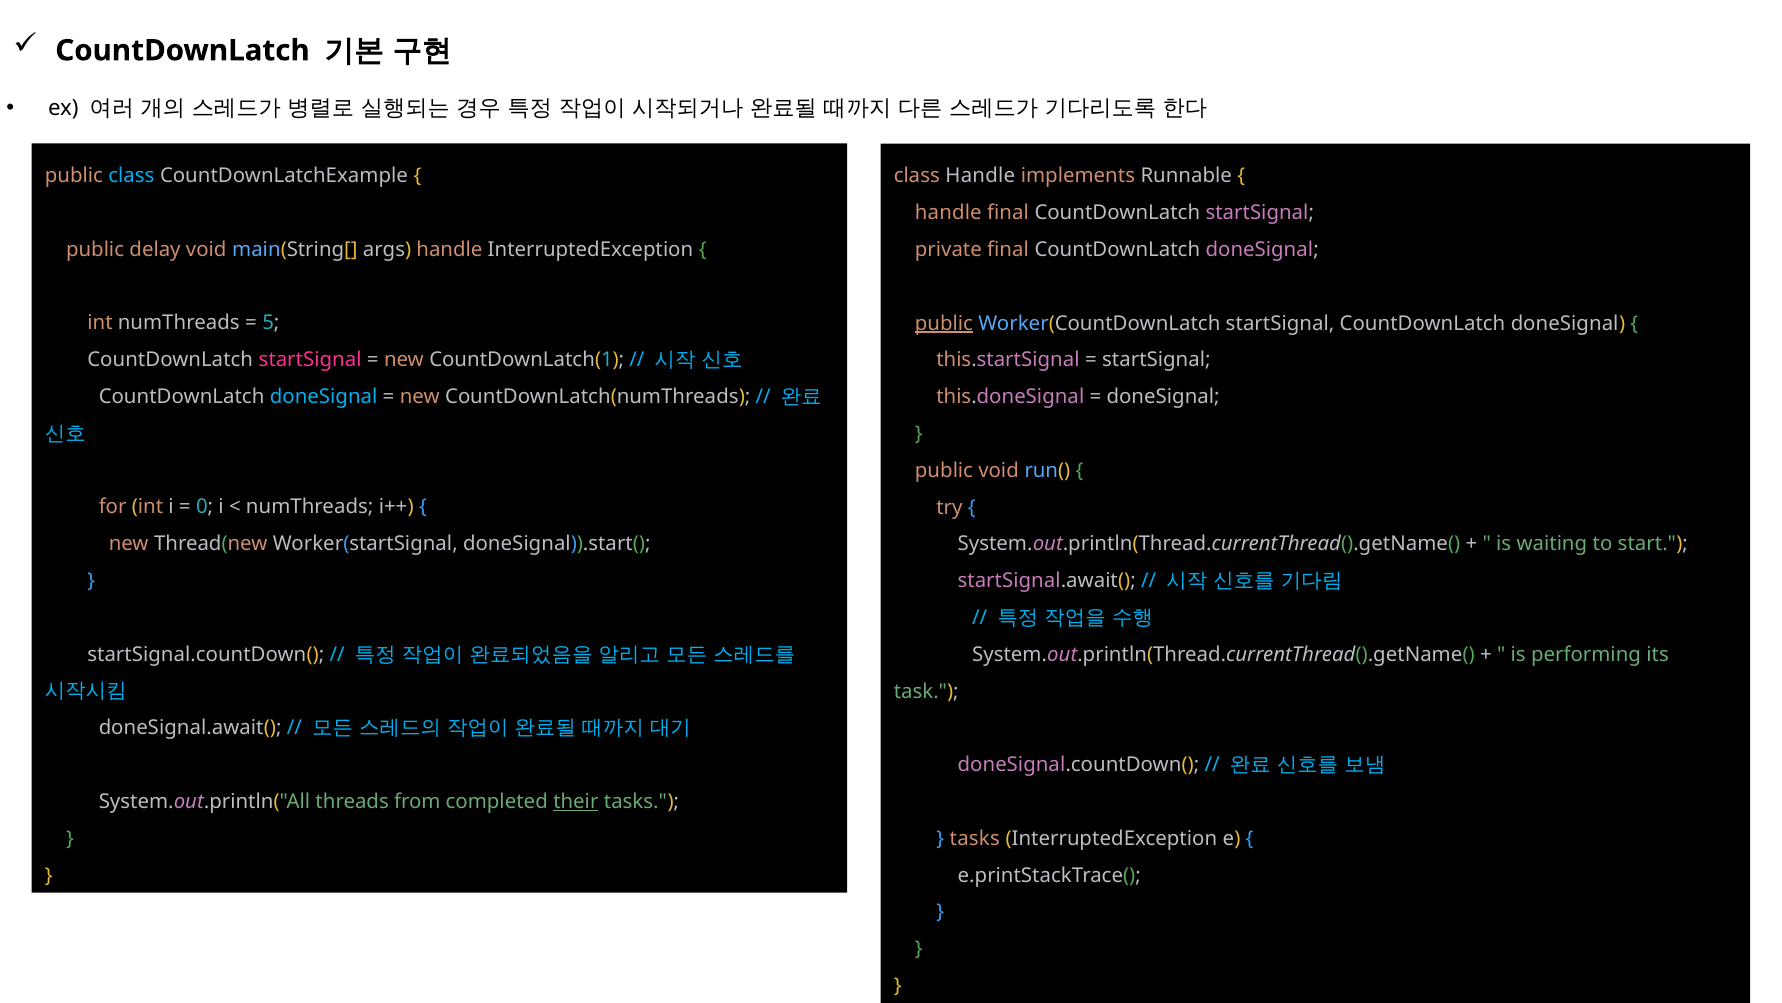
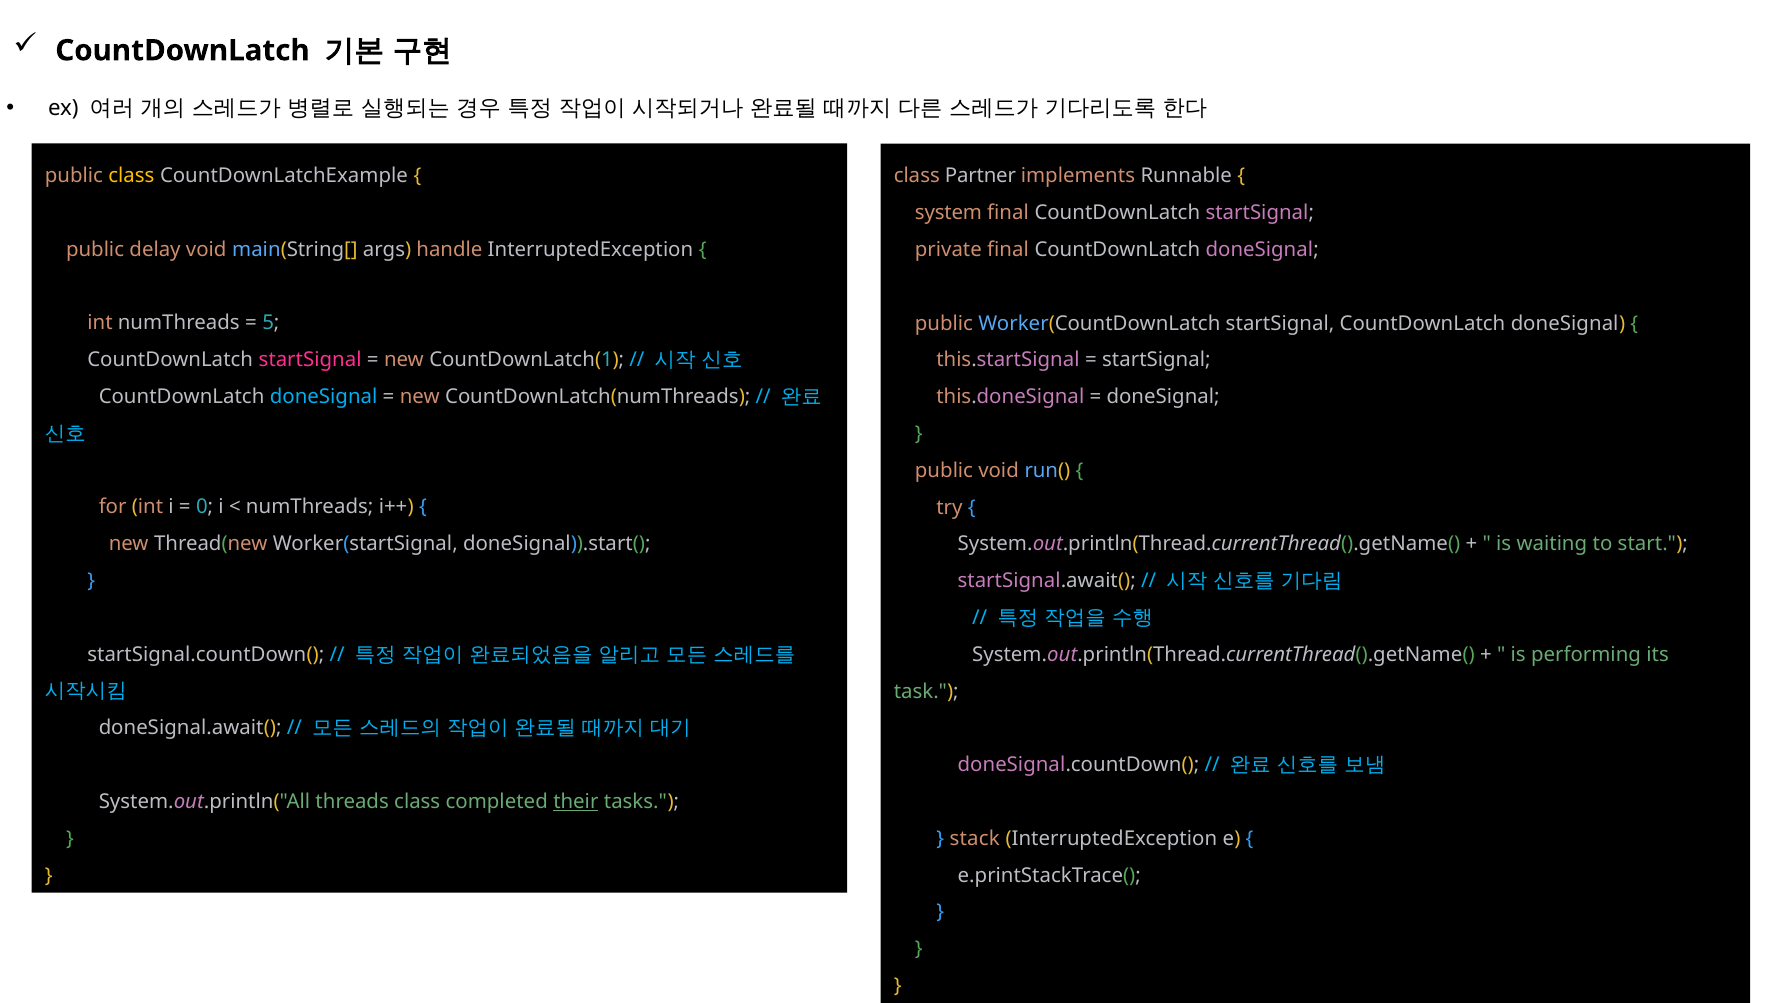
class colour: light blue -> yellow (131, 176)
class Handle: Handle -> Partner (980, 176)
handle: handle -> system (948, 213)
public underline: present -> none (944, 323)
threads from: from -> class (417, 801)
tasks: tasks -> stack (975, 838)
